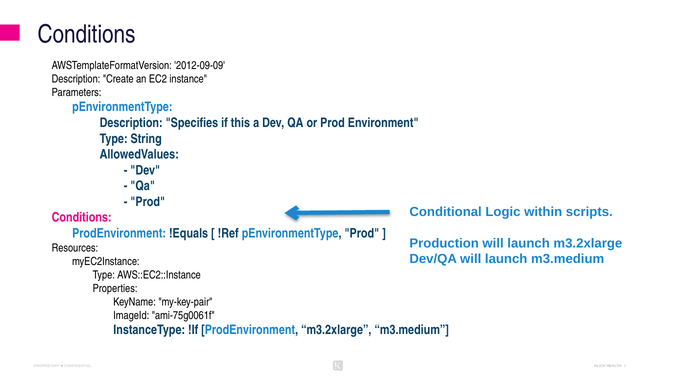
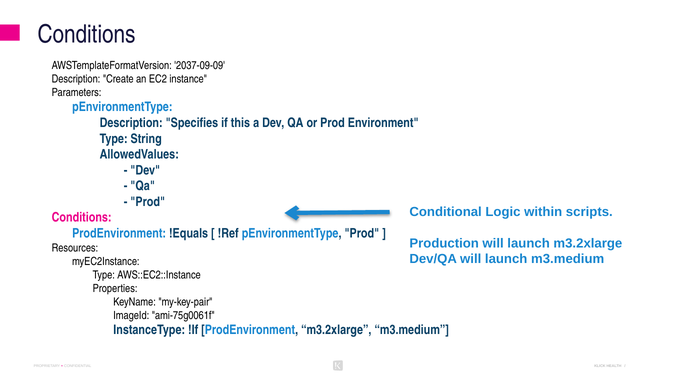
2012-09-09: 2012-09-09 -> 2037-09-09 (200, 65)
